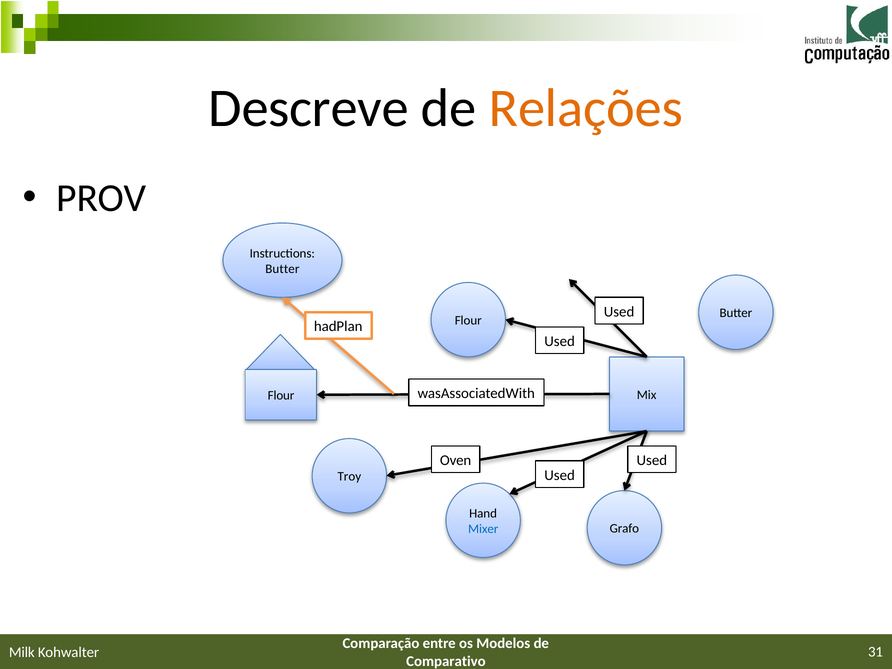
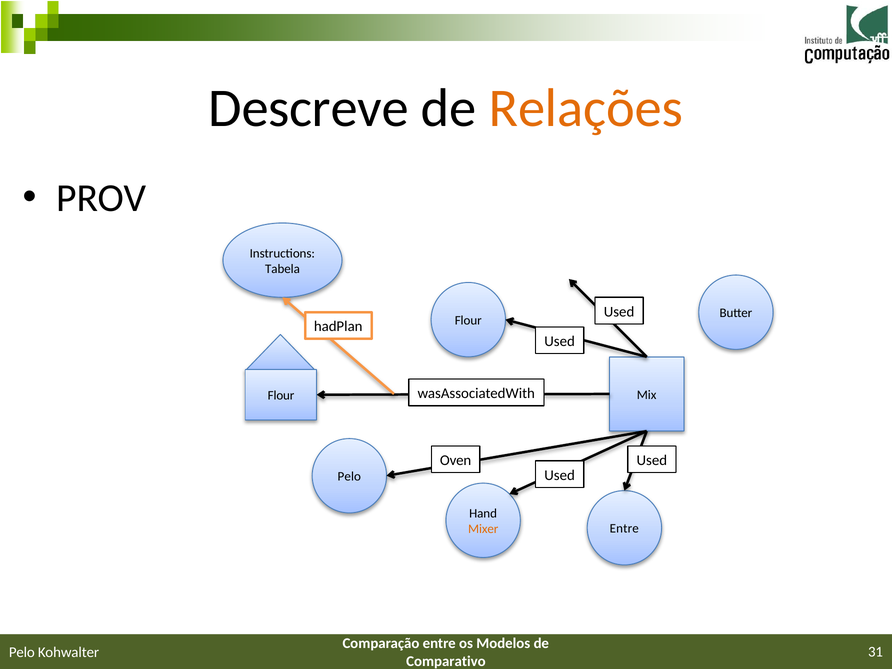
Butter: Butter -> Tabela (282, 269)
Troy: Troy -> Pelo (349, 477)
Grafo: Grafo -> Entre (624, 529)
Mixer colour: blue -> orange (483, 529)
Milk: Milk -> Pelo (22, 652)
